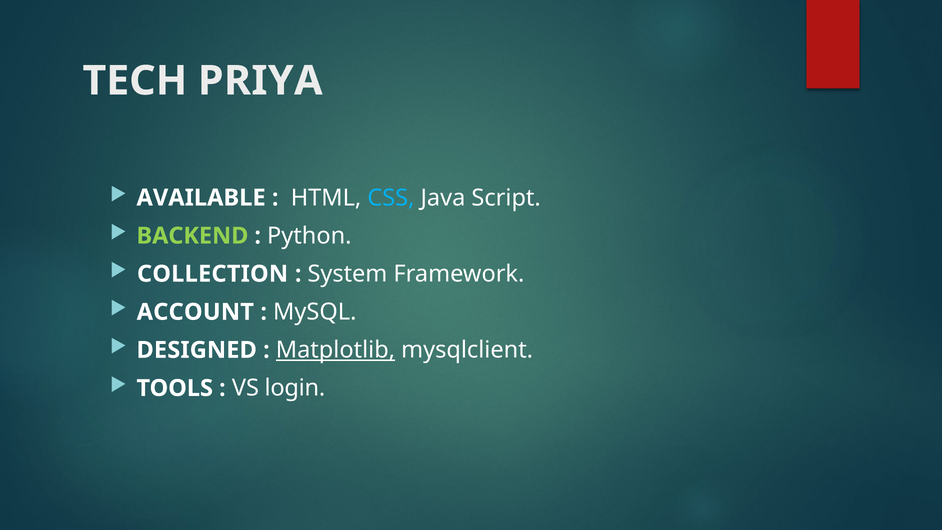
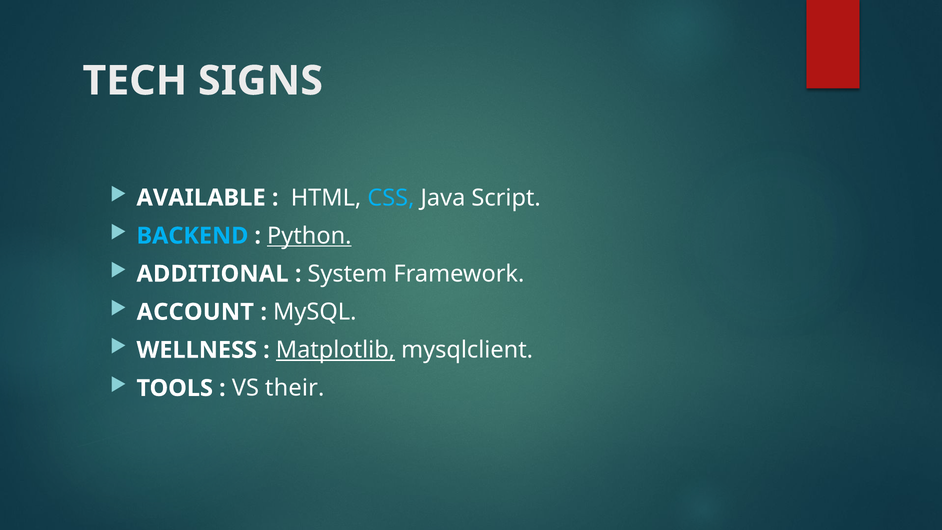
PRIYA: PRIYA -> SIGNS (260, 81)
BACKEND colour: light green -> light blue (192, 236)
Python underline: none -> present (309, 236)
COLLECTION: COLLECTION -> ADDITIONAL (213, 274)
DESIGNED: DESIGNED -> WELLNESS (197, 350)
login: login -> their (295, 388)
